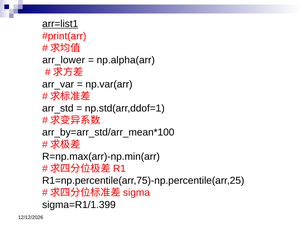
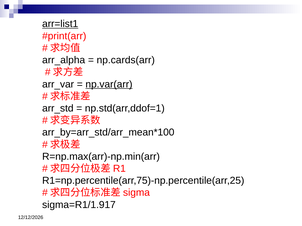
arr_lower: arr_lower -> arr_alpha (64, 60)
np.alpha(arr: np.alpha(arr -> np.cards(arr (126, 60)
np.var(arr underline: none -> present (109, 84)
sigma=R1/1.399: sigma=R1/1.399 -> sigma=R1/1.917 (79, 205)
